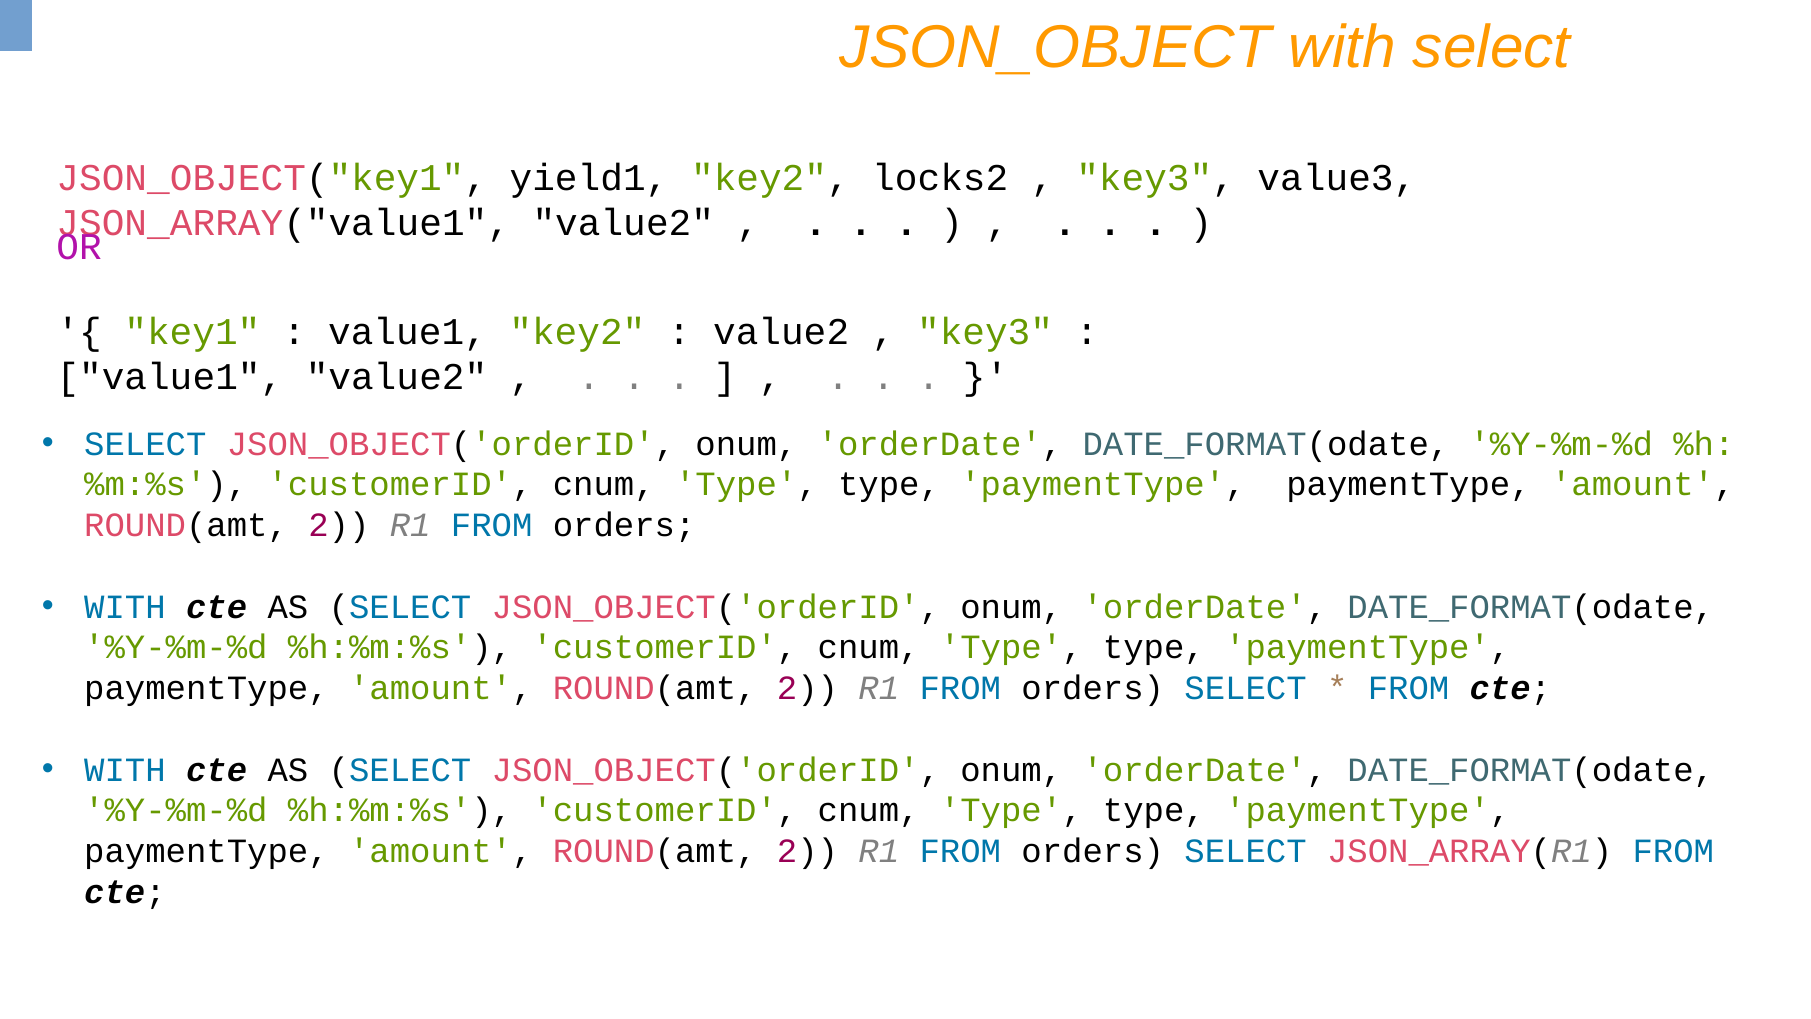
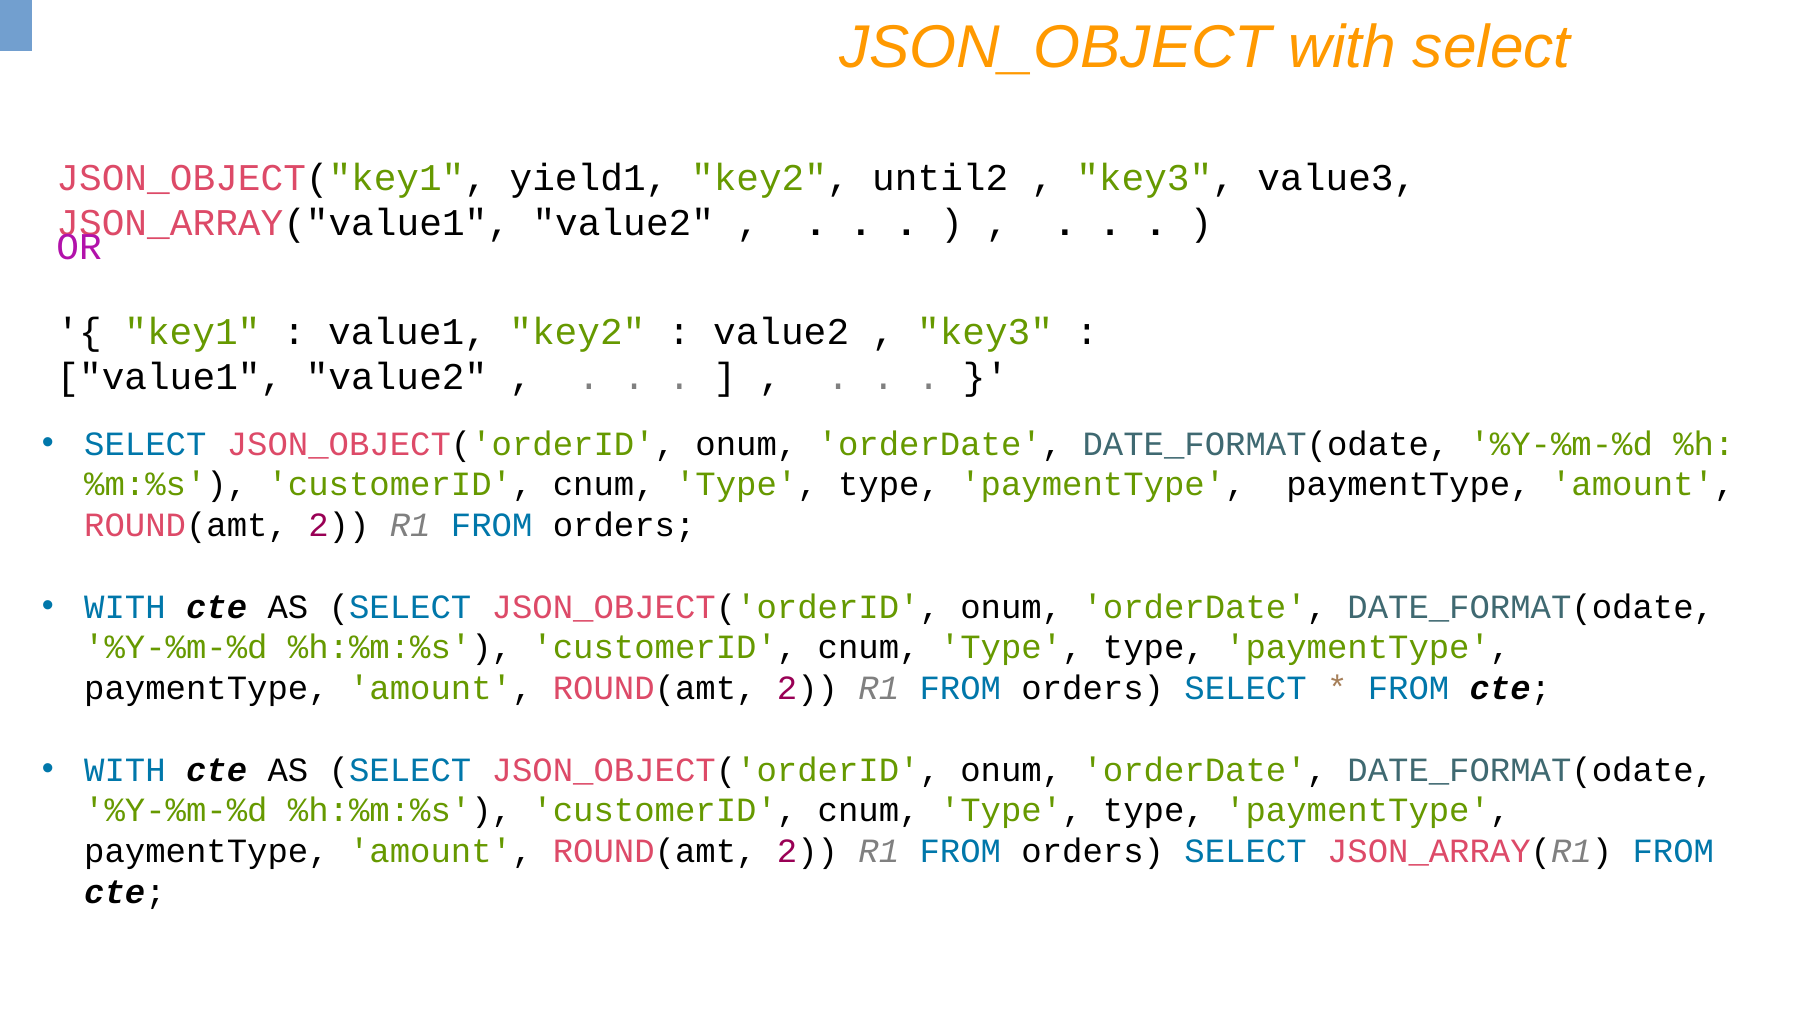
locks2: locks2 -> until2 (940, 178)
